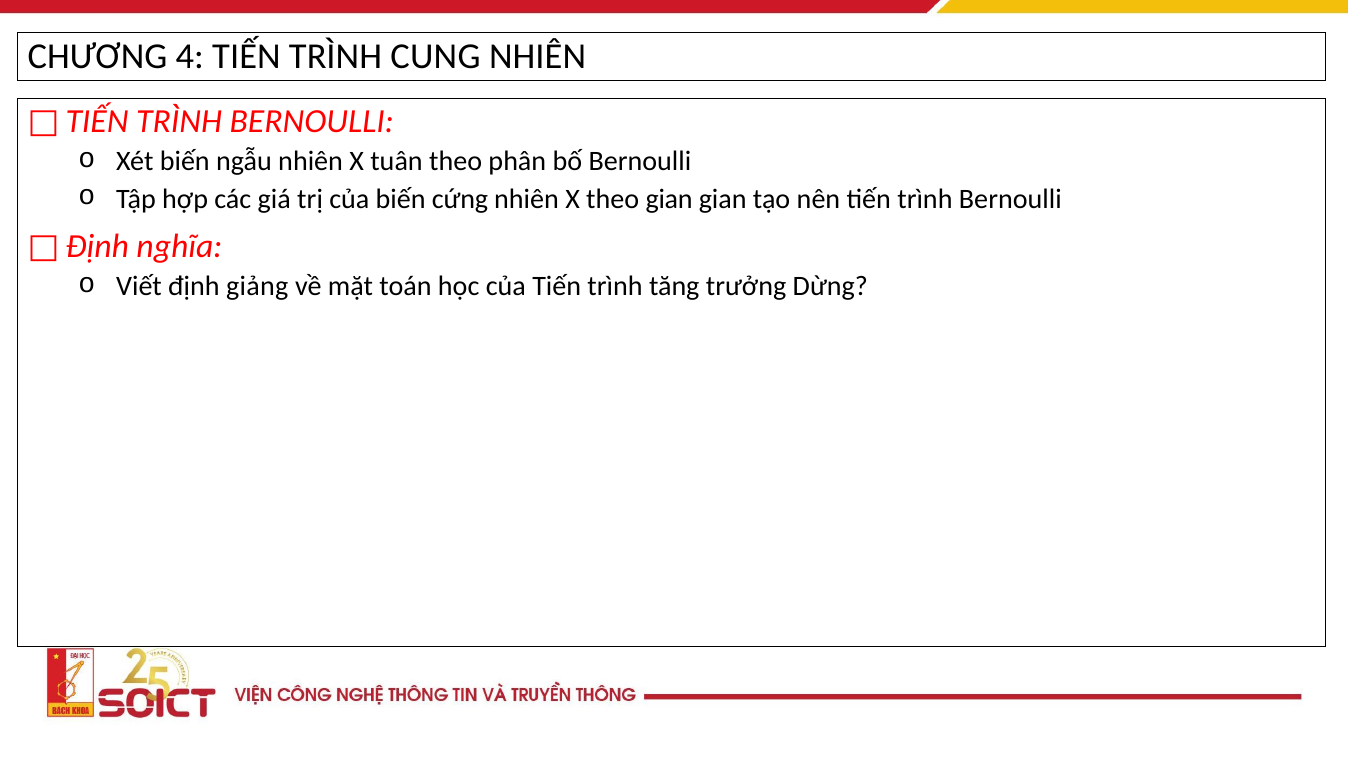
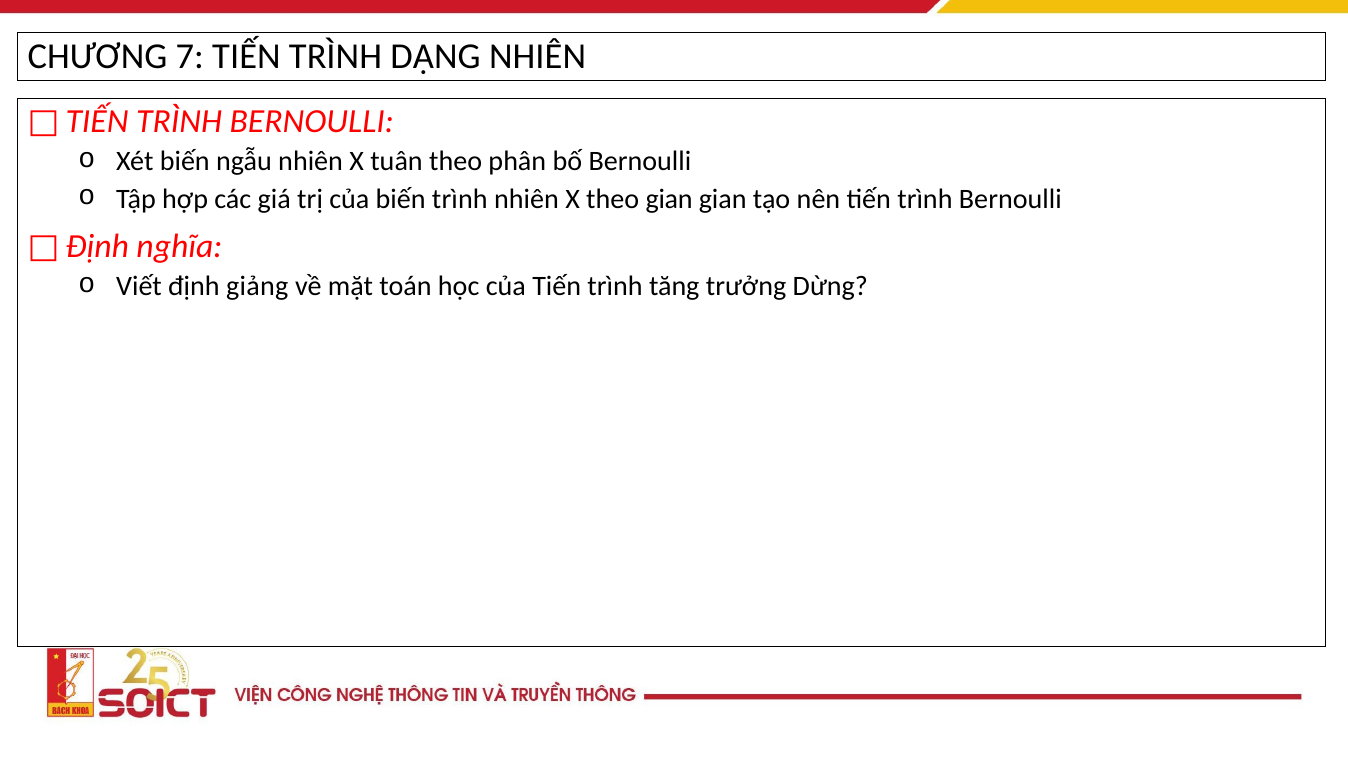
4: 4 -> 7 (190, 57)
CUNG: CUNG -> DẠNG (436, 57)
biến cứng: cứng -> trình (460, 199)
